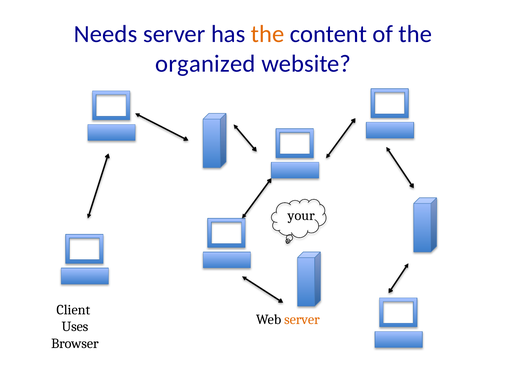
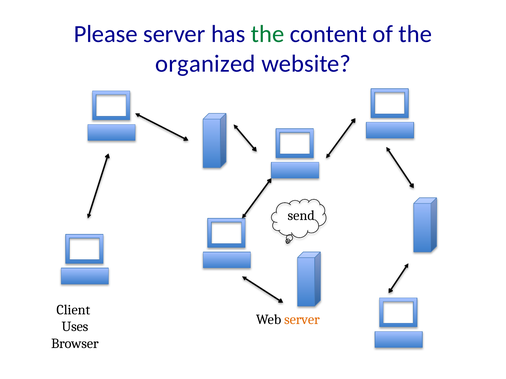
Needs: Needs -> Please (106, 34)
the colour: orange -> green (268, 34)
your: your -> send (301, 216)
